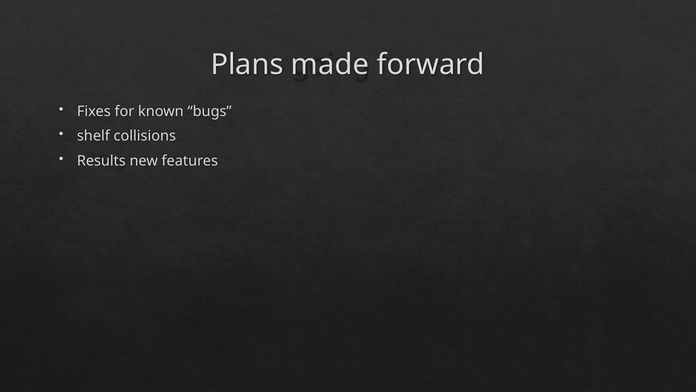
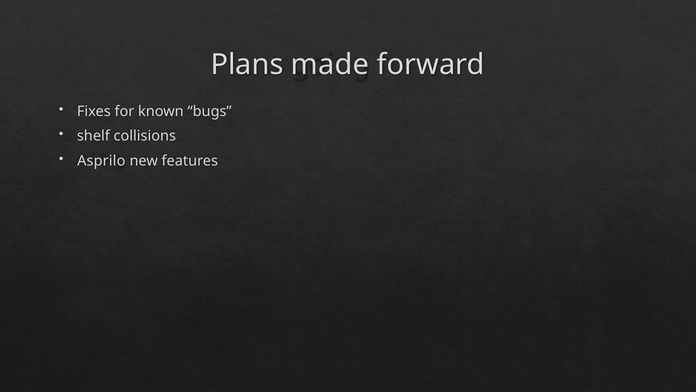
Results: Results -> Asprilo (101, 161)
